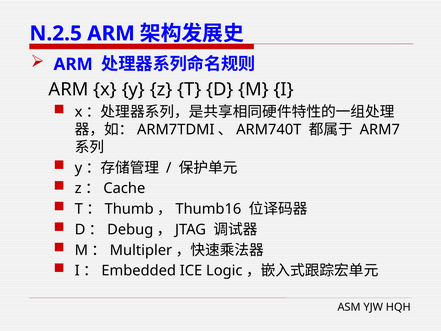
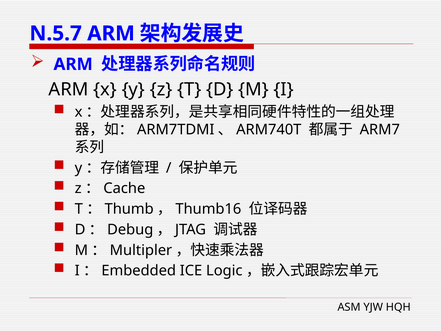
N.2.5: N.2.5 -> N.5.7 (56, 33)
